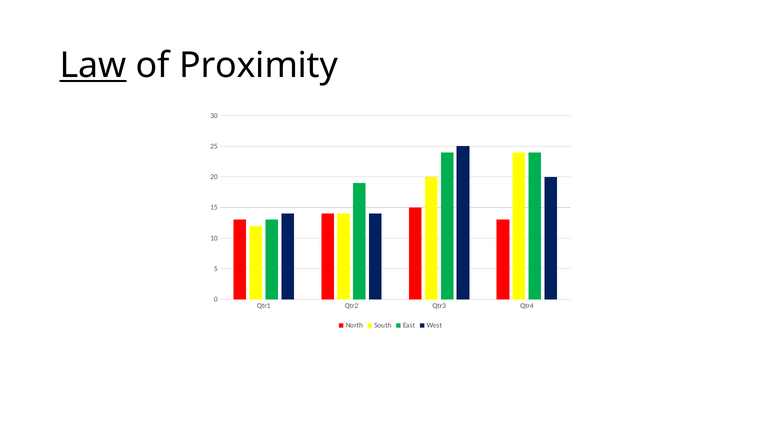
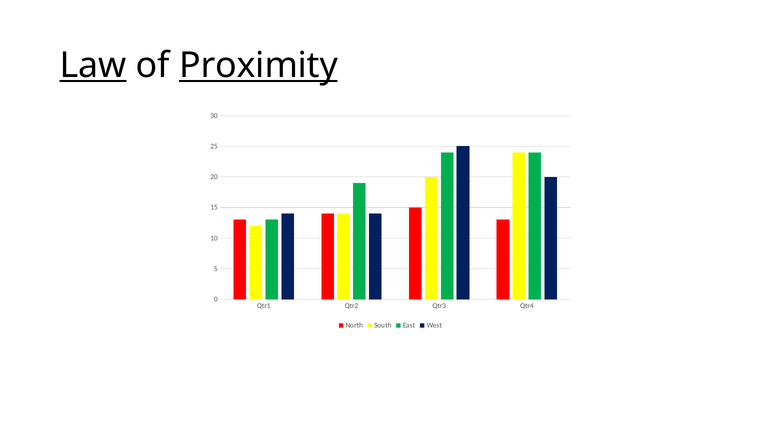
Proximity underline: none -> present (258, 66)
